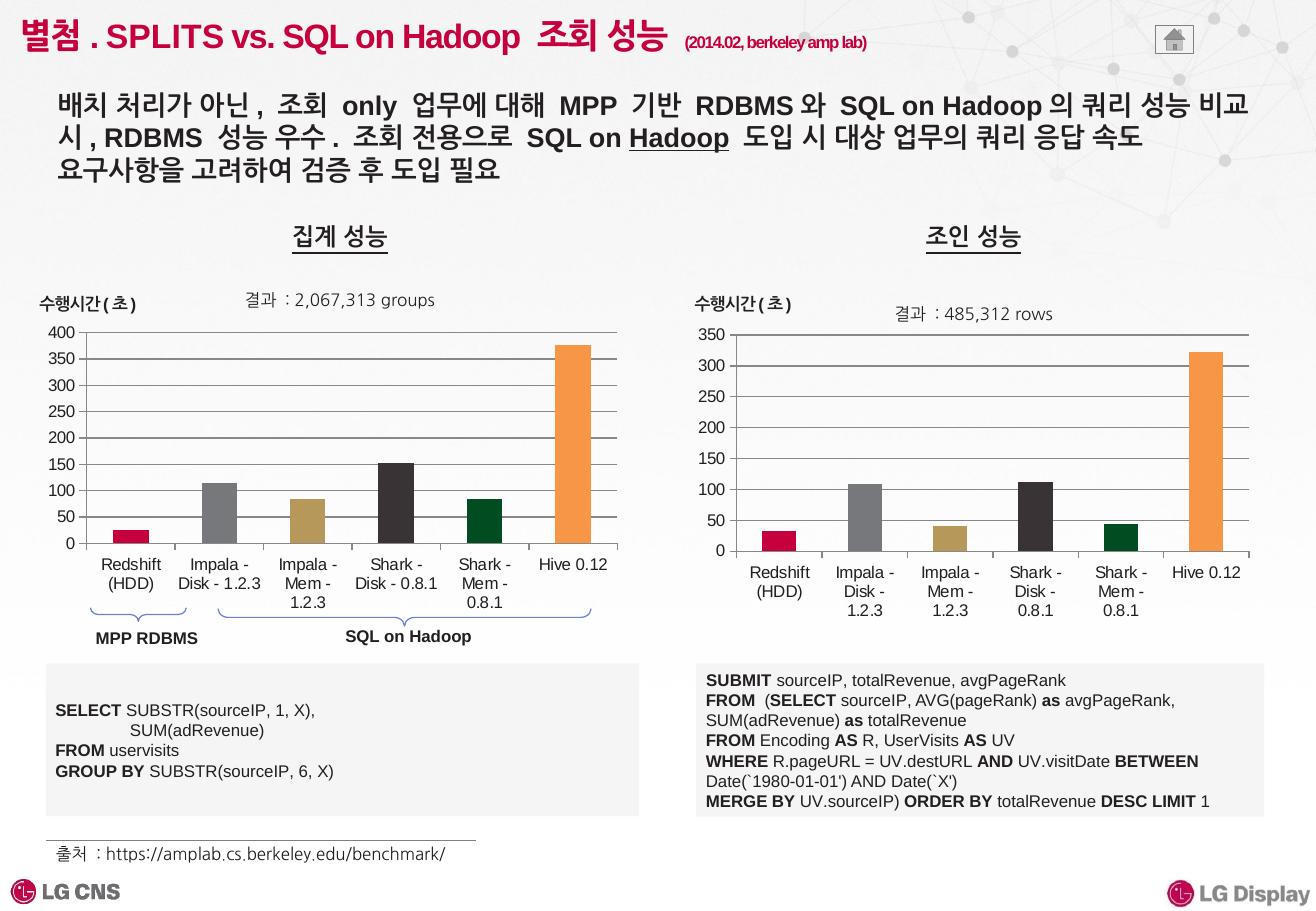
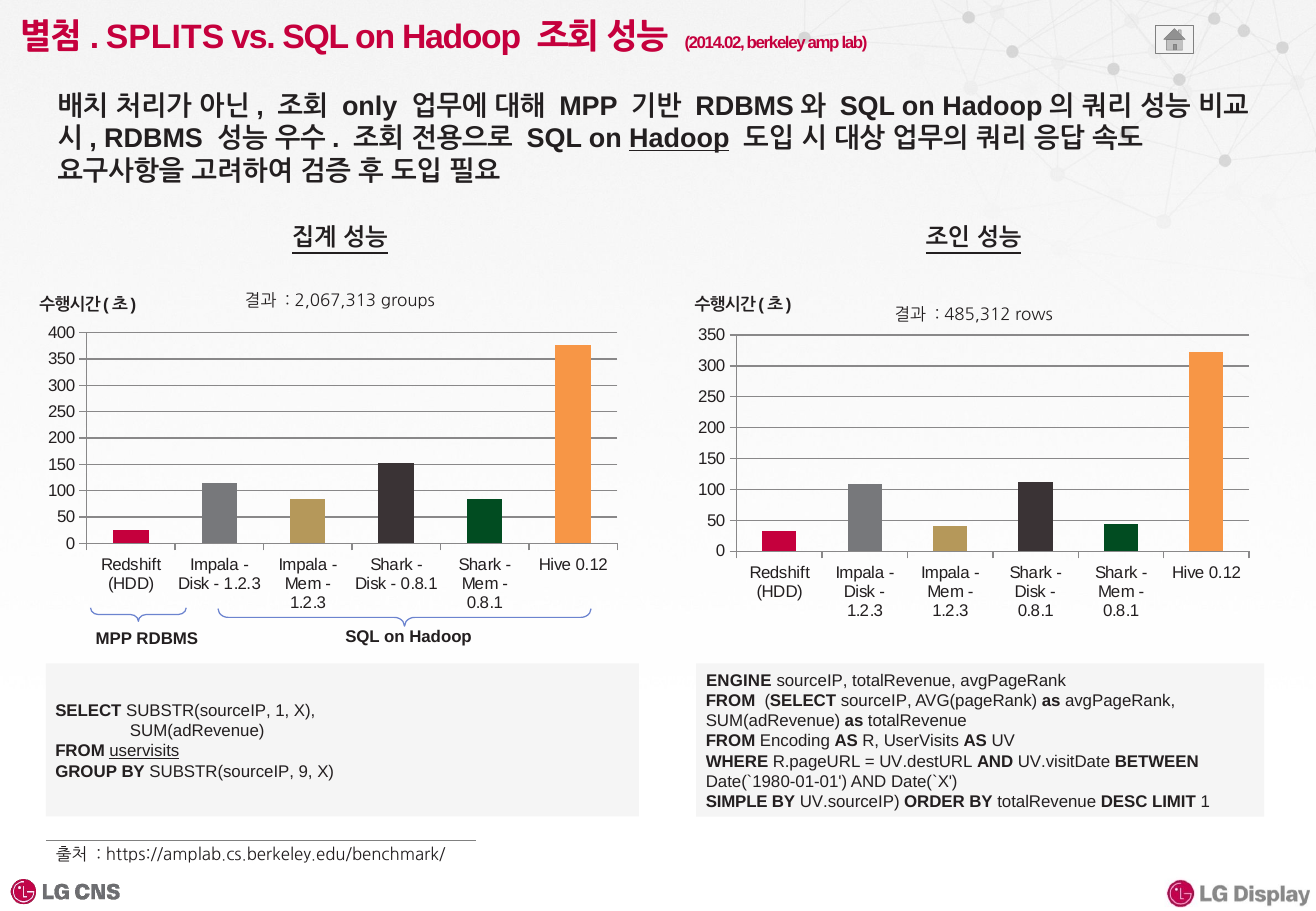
SUBMIT: SUBMIT -> ENGINE (739, 681)
uservisits underline: none -> present (144, 751)
6: 6 -> 9 (306, 772)
MERGE: MERGE -> SIMPLE (737, 802)
